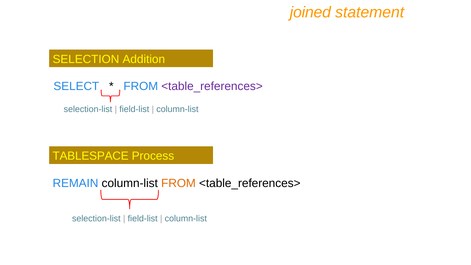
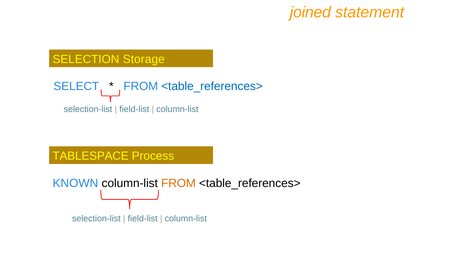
Addition: Addition -> Storage (144, 59)
<table_references> colour: purple -> blue (212, 86)
REMAIN: REMAIN -> KNOWN (75, 183)
